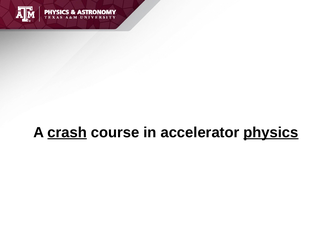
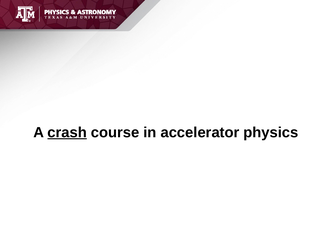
physics underline: present -> none (271, 132)
